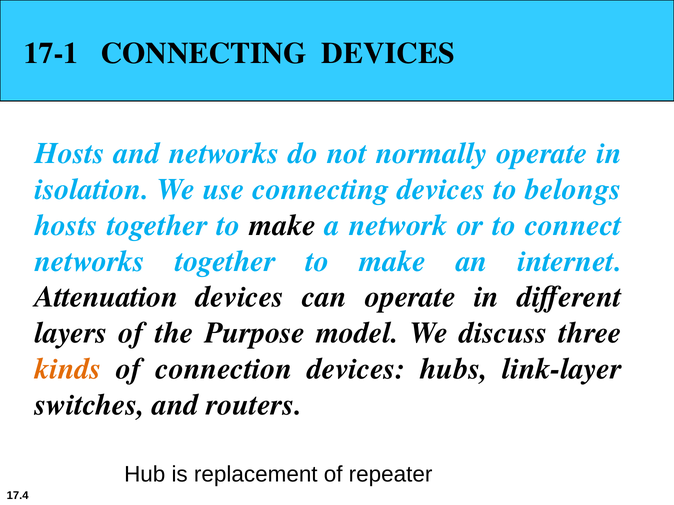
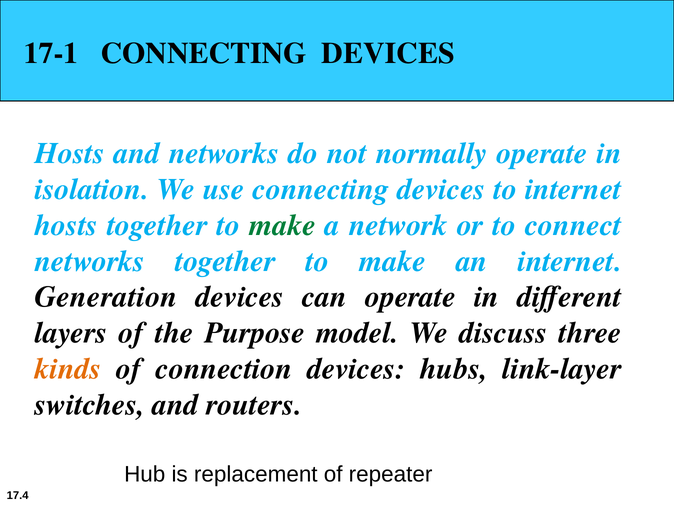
to belongs: belongs -> internet (573, 190)
make colour: black -> green (283, 225)
Attenuation: Attenuation -> Generation (106, 297)
